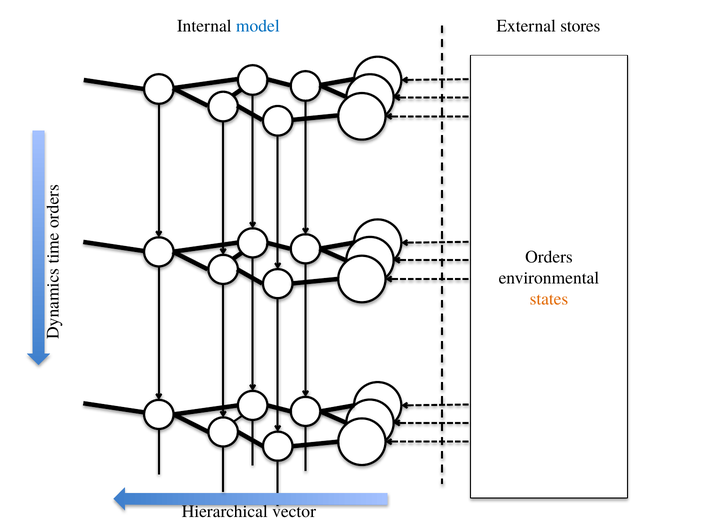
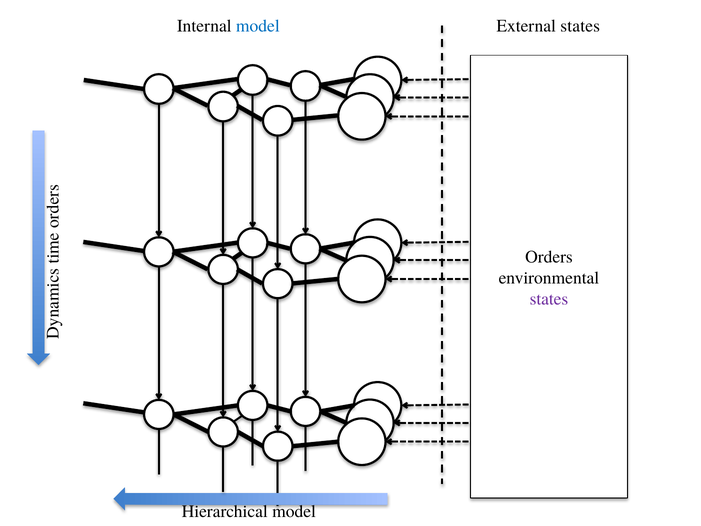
External stores: stores -> states (580, 26)
states colour: orange -> purple (549, 299)
Hierarchical vector: vector -> model (294, 511)
